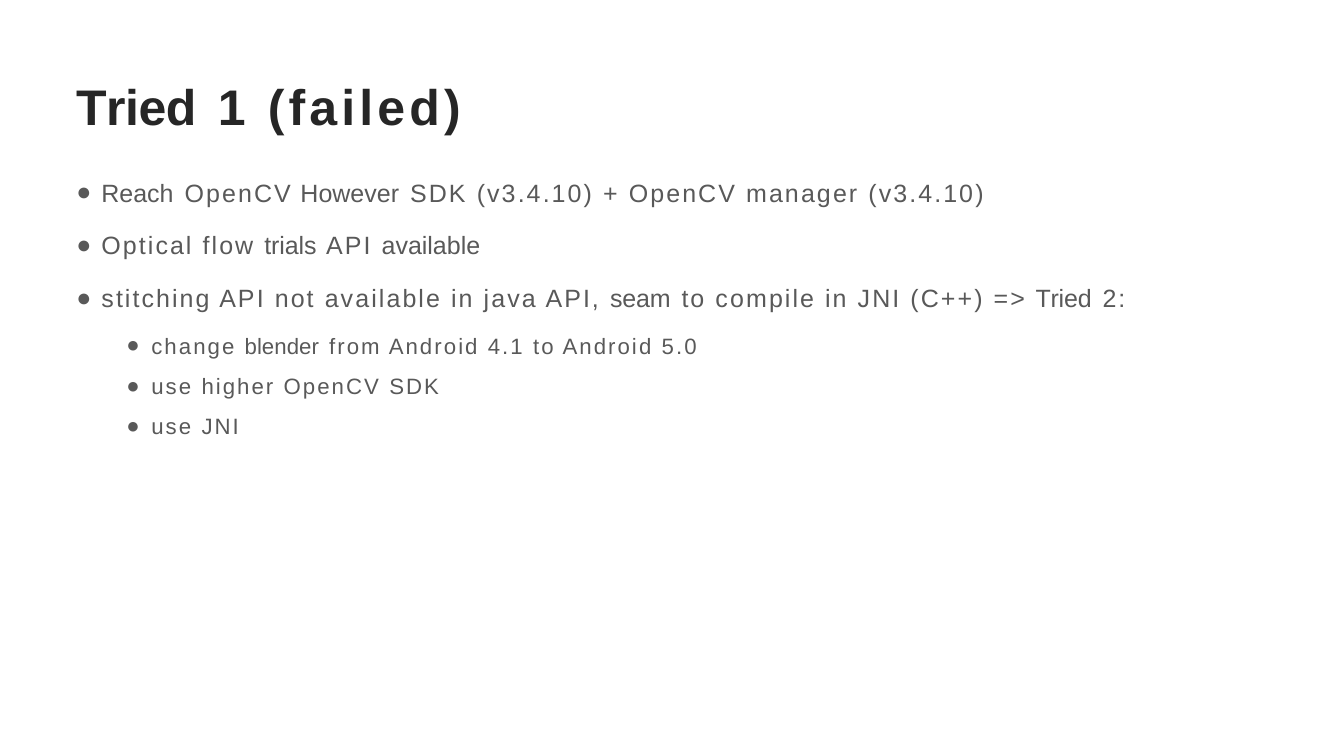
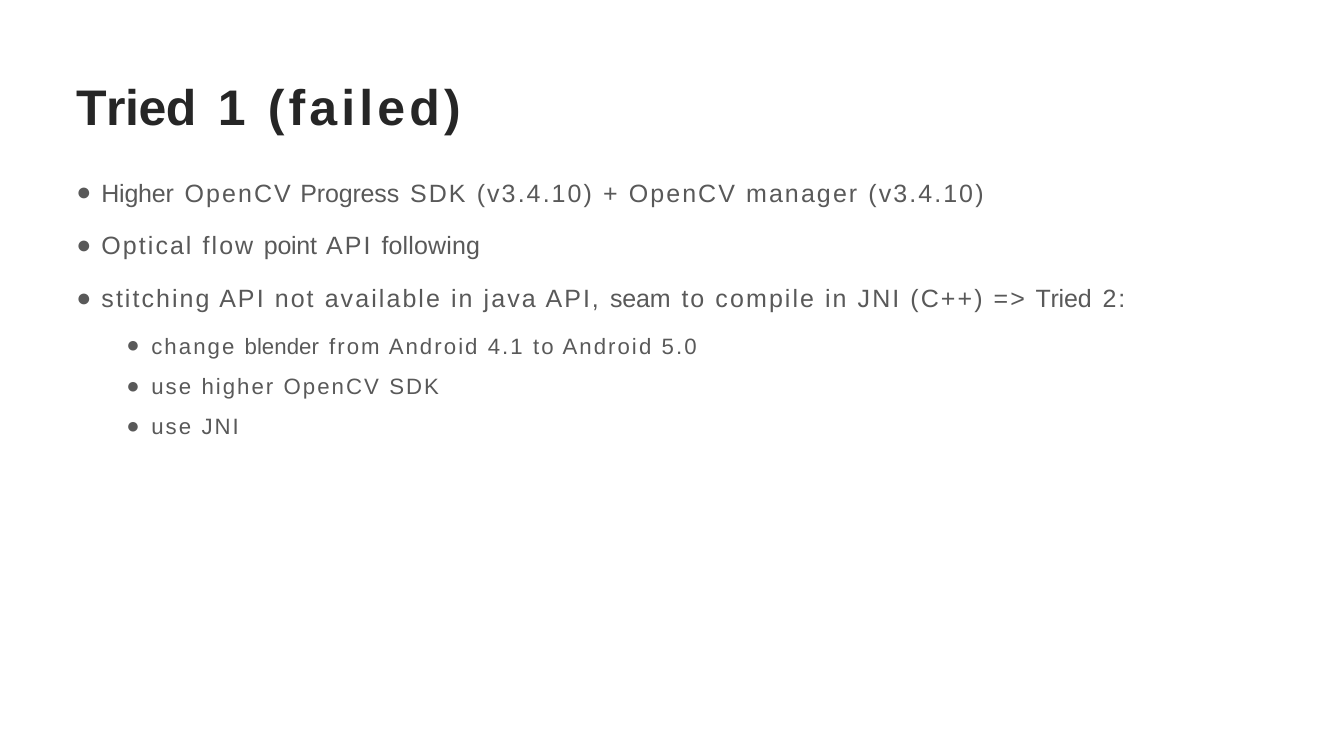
Reach: Reach -> Higher (138, 194)
However: However -> Progress (350, 194)
trials: trials -> point (290, 247)
API available: available -> following (431, 247)
